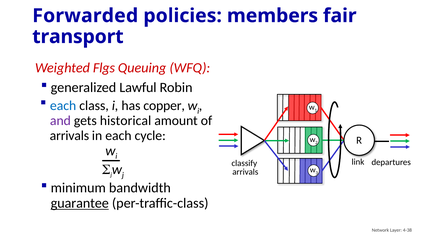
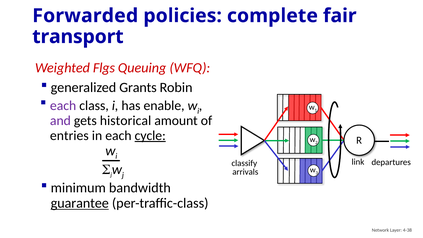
members: members -> complete (272, 16)
Lawful: Lawful -> Grants (138, 87)
each colour: blue -> purple (63, 106)
copper: copper -> enable (164, 106)
arrivals: arrivals -> entries (69, 136)
cycle underline: none -> present (150, 136)
